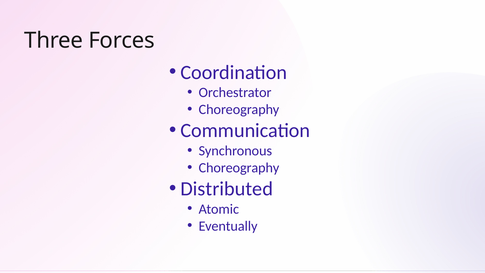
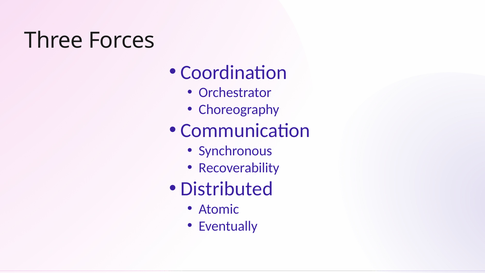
Choreography: Choreography -> Recoverability (239, 168)
